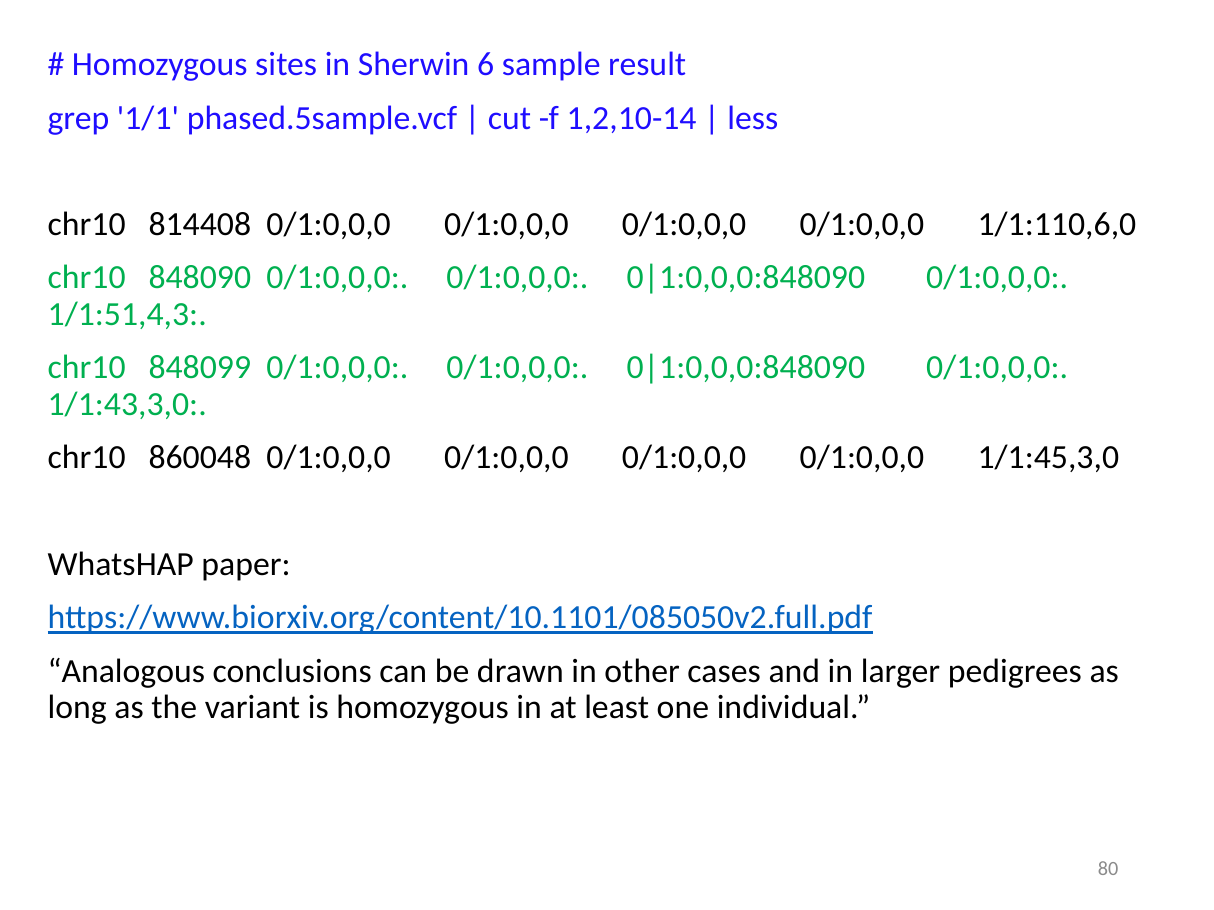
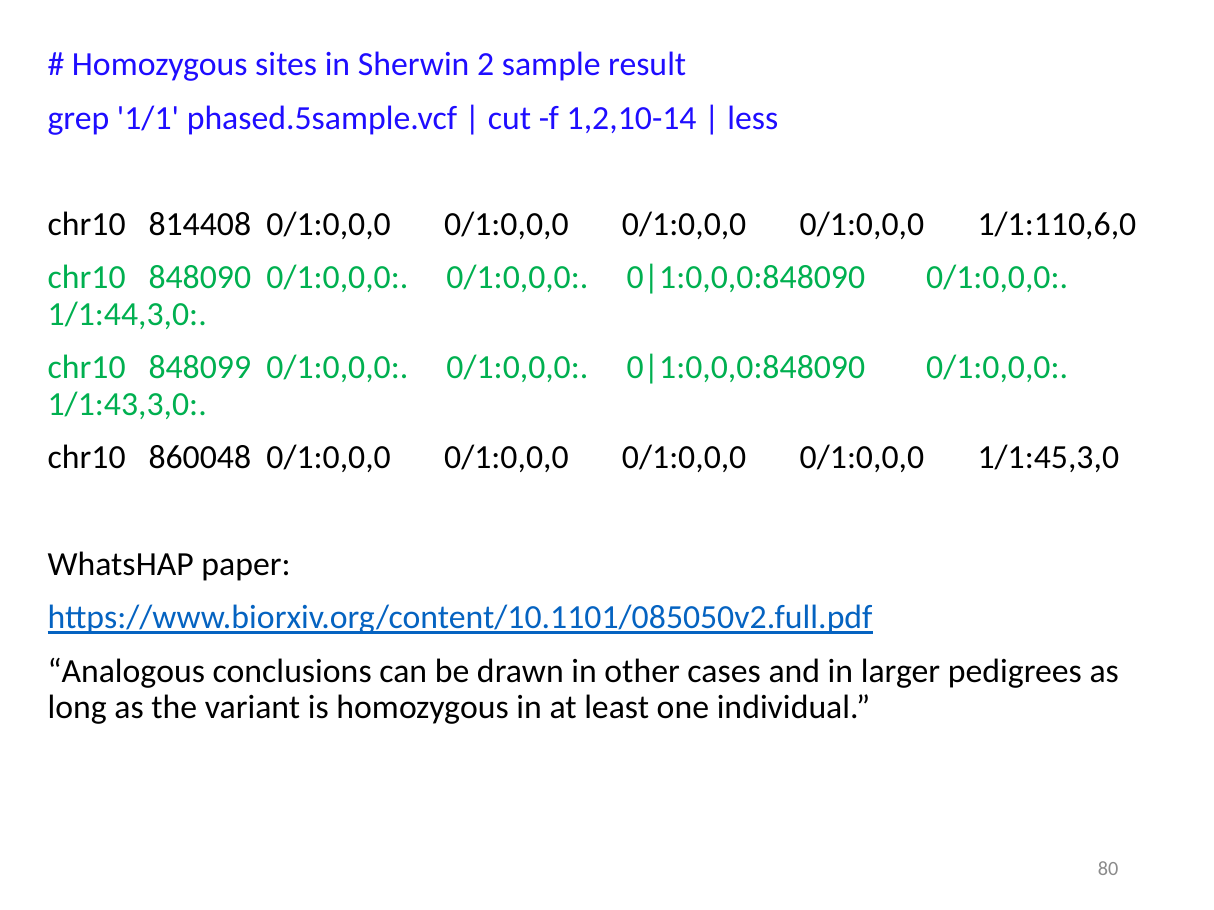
6: 6 -> 2 (486, 65)
1/1:51,4,3: 1/1:51,4,3 -> 1/1:44,3,0 (127, 314)
